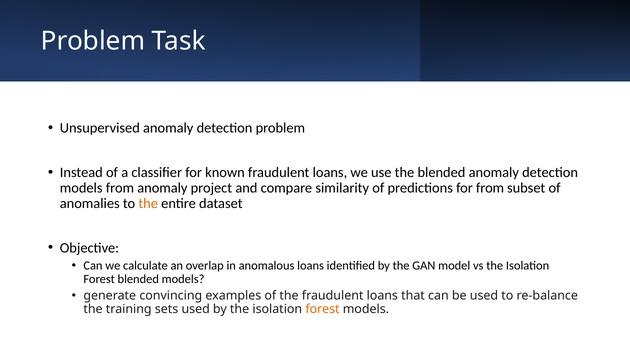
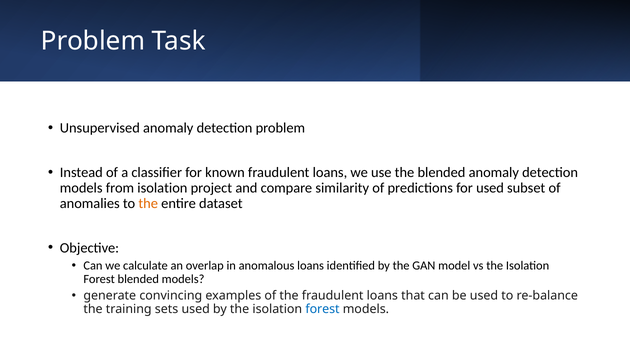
from anomaly: anomaly -> isolation (162, 188)
for from: from -> used (490, 188)
forest colour: orange -> blue (322, 310)
